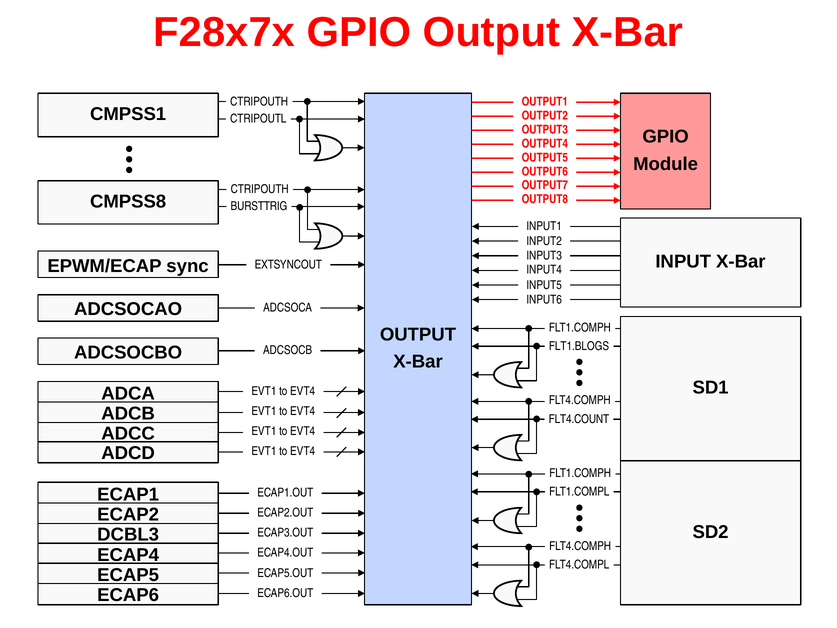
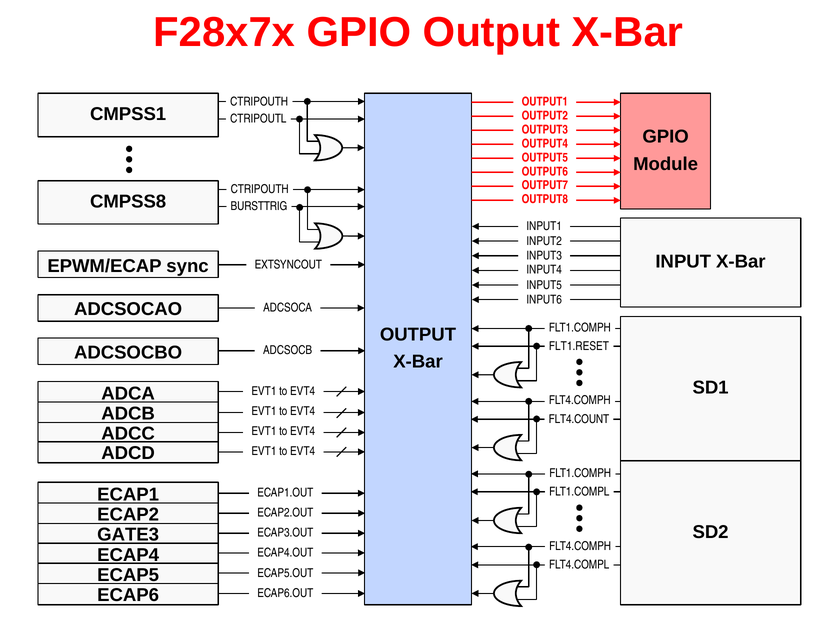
FLT1.BLOGS: FLT1.BLOGS -> FLT1.RESET (579, 346)
DCBL3: DCBL3 -> GATE3 (128, 535)
